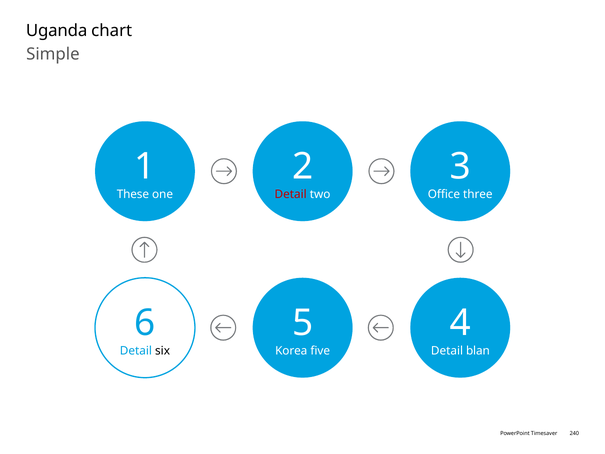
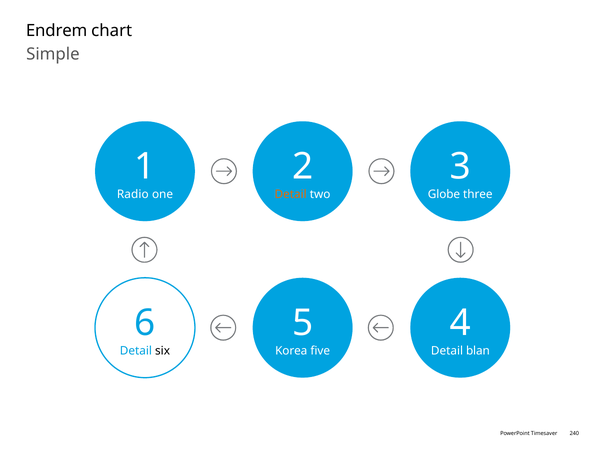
Uganda: Uganda -> Endrem (57, 31)
These: These -> Radio (133, 194)
Detail colour: red -> orange (291, 194)
Office: Office -> Globe (444, 194)
